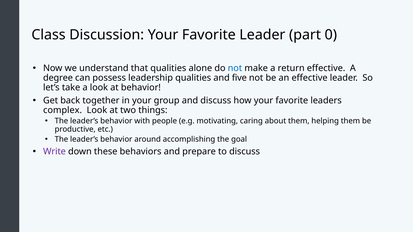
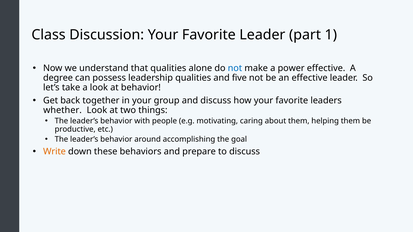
0: 0 -> 1 (331, 35)
return: return -> power (291, 68)
complex: complex -> whether (63, 110)
Write colour: purple -> orange (54, 152)
